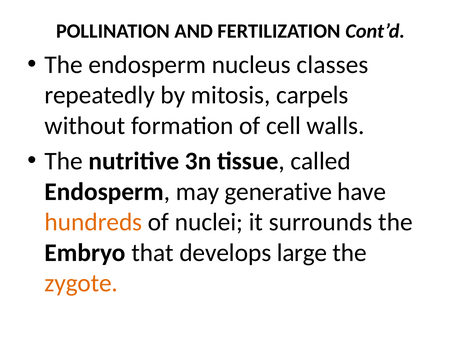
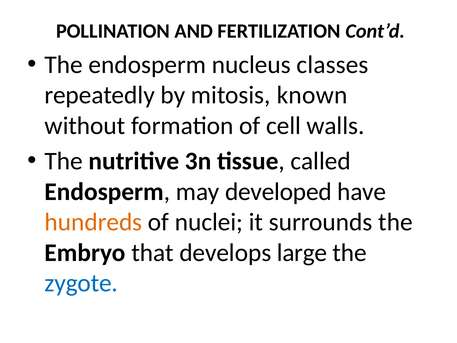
carpels: carpels -> known (312, 95)
generative: generative -> developed (278, 192)
zygote colour: orange -> blue (81, 283)
